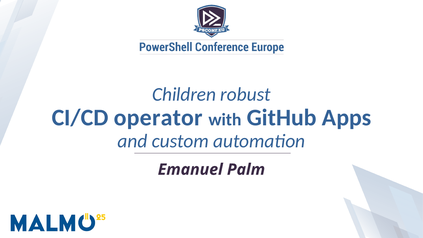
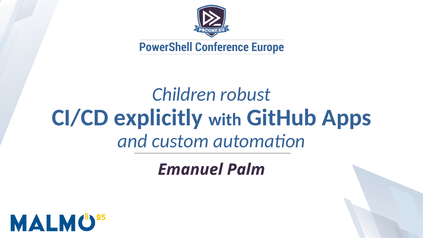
operator: operator -> explicitly (158, 118)
